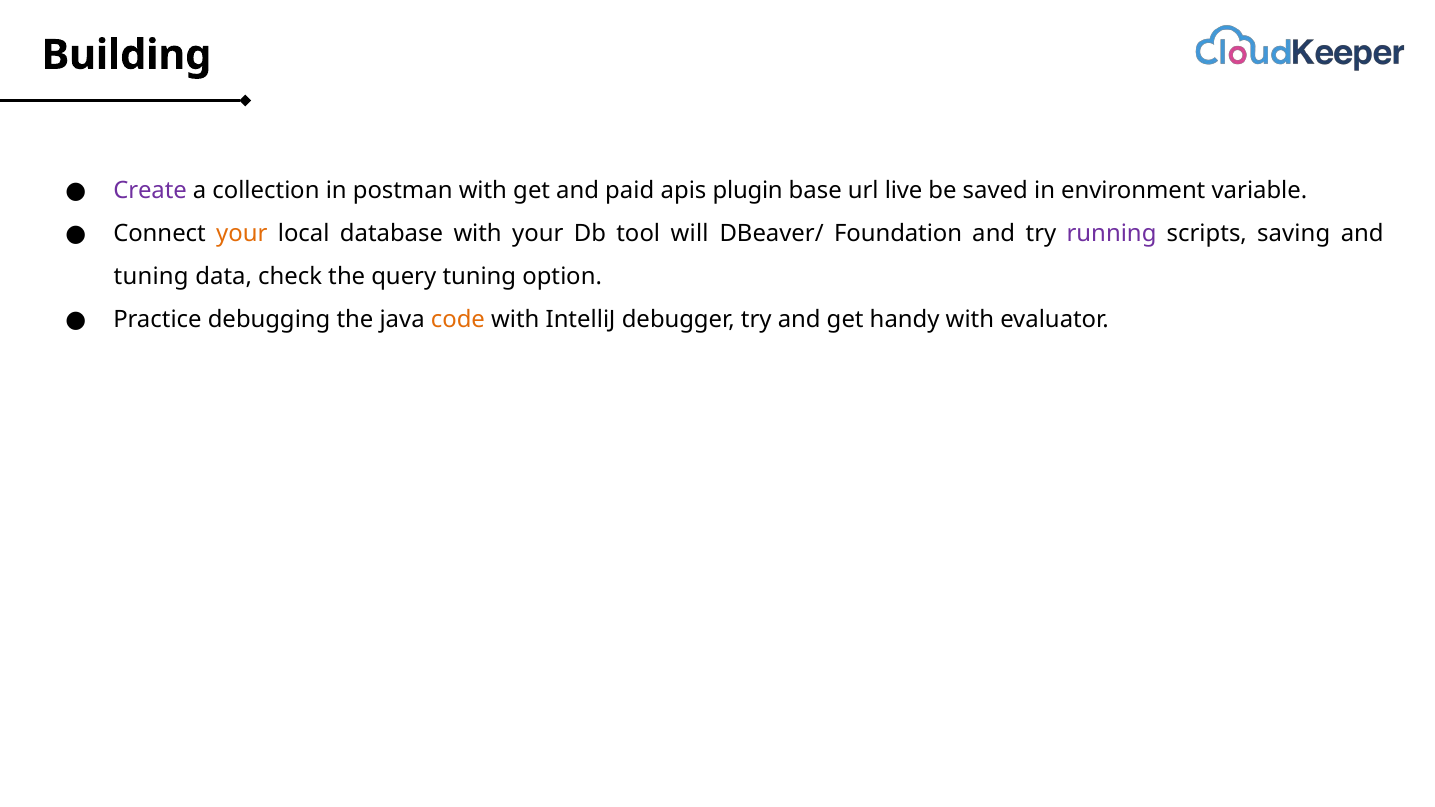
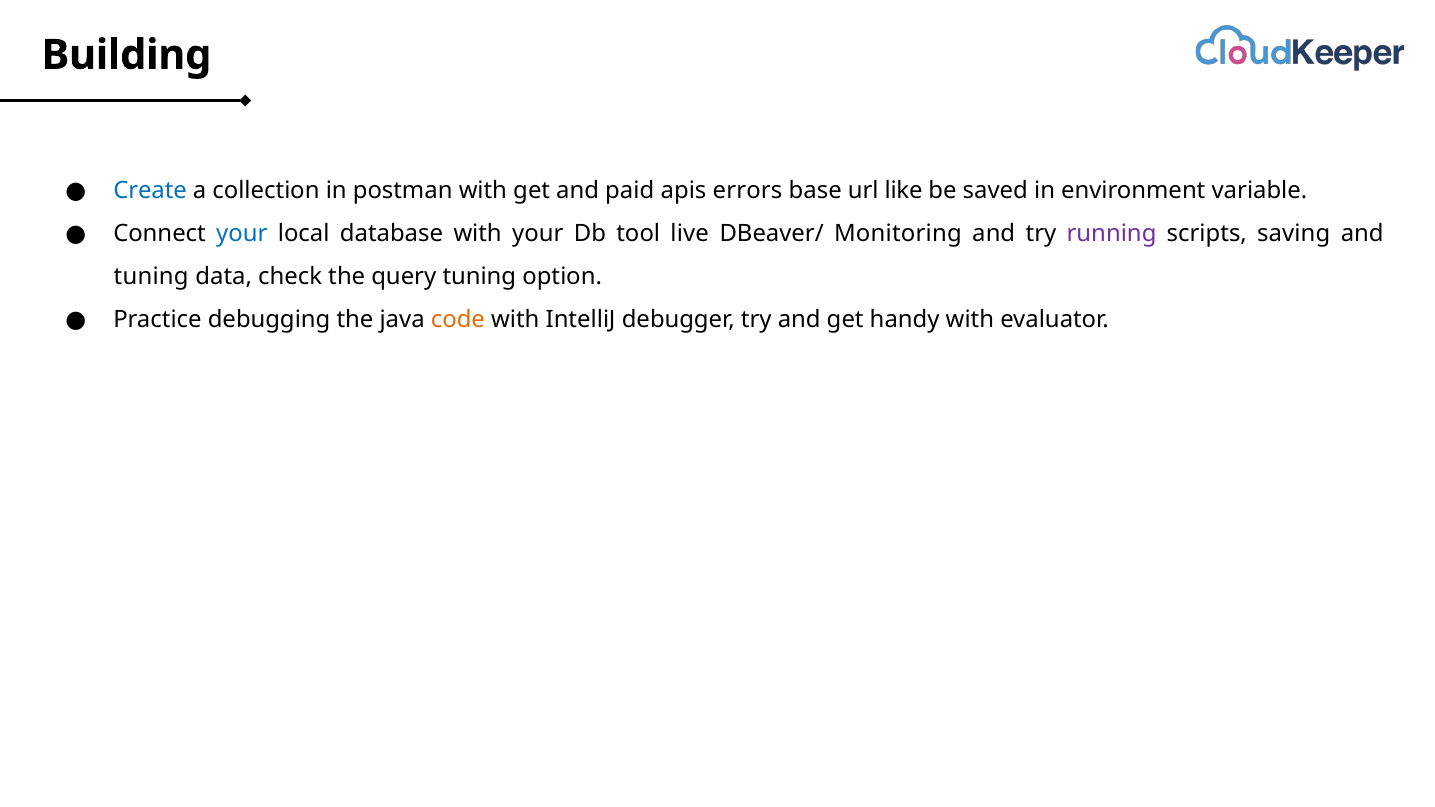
Create colour: purple -> blue (150, 191)
plugin: plugin -> errors (748, 191)
live: live -> like (904, 191)
your colour: orange -> blue (242, 234)
will: will -> live (690, 234)
Foundation: Foundation -> Monitoring (898, 234)
